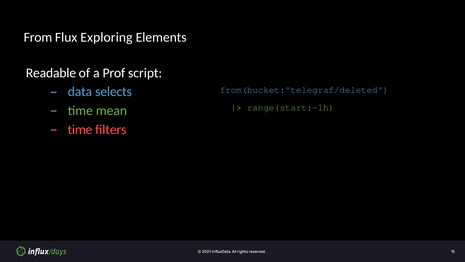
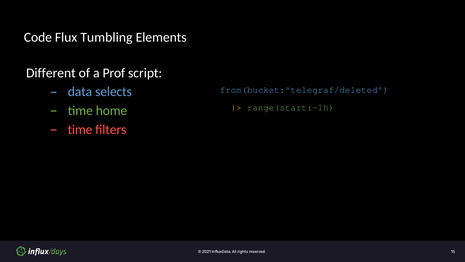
From: From -> Code (38, 37)
Exploring: Exploring -> Tumbling (106, 37)
Readable: Readable -> Different (51, 73)
mean: mean -> home (112, 111)
